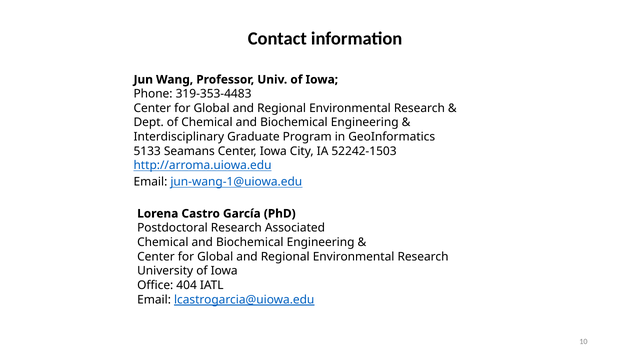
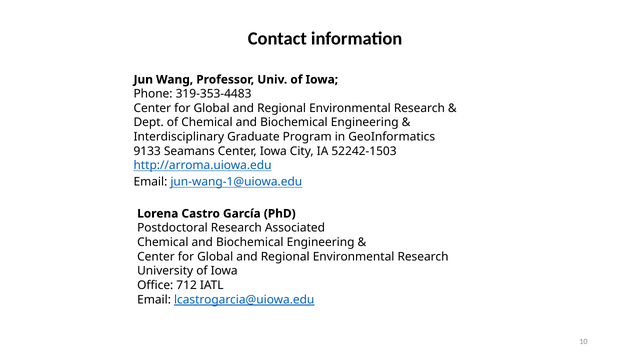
5133: 5133 -> 9133 (147, 151)
404: 404 -> 712 (187, 285)
